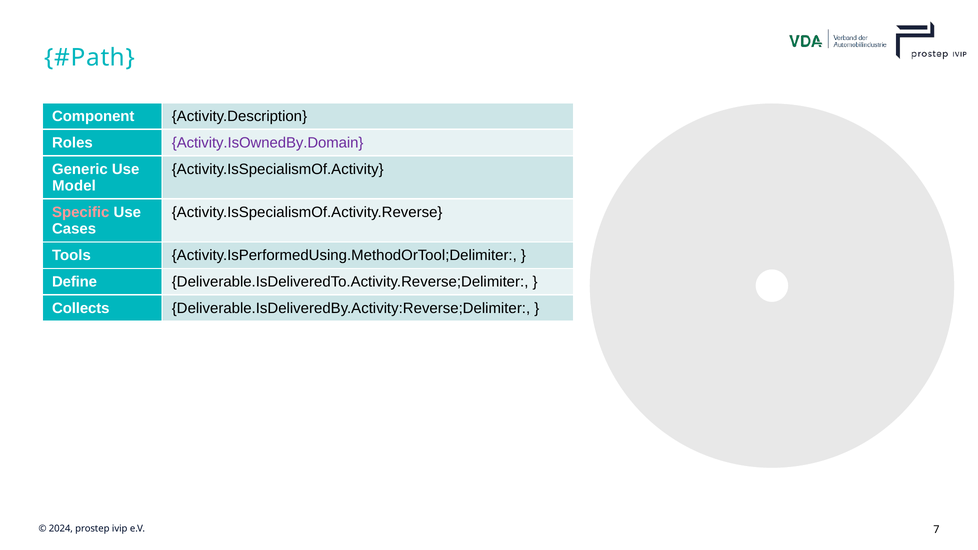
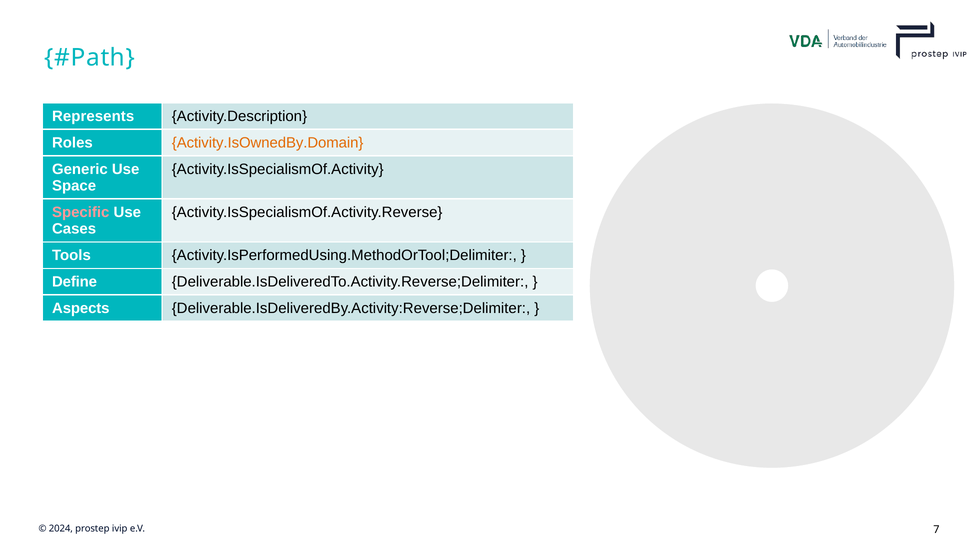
Component: Component -> Represents (93, 116)
Activity.IsOwnedBy.Domain colour: purple -> orange (268, 143)
Model: Model -> Space (74, 186)
Collects: Collects -> Aspects (81, 308)
